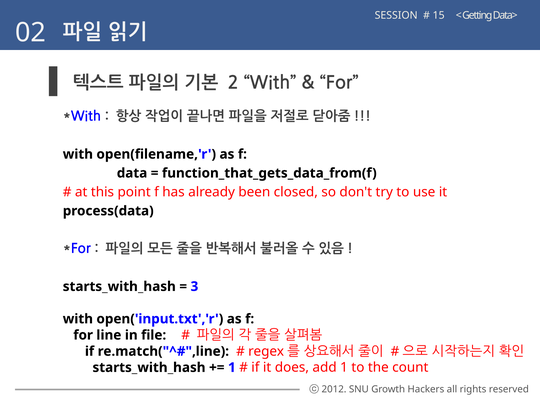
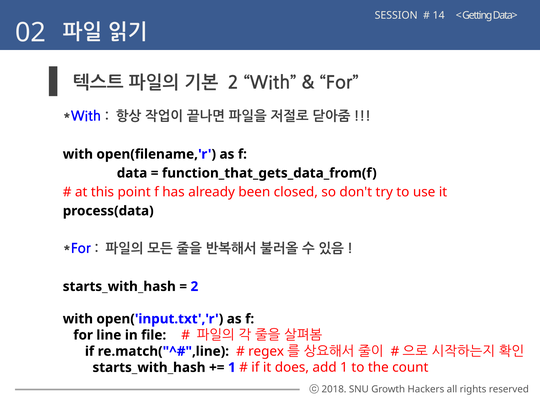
15: 15 -> 14 (439, 15)
3: 3 -> 2 (194, 287)
2012: 2012 -> 2018 (334, 389)
